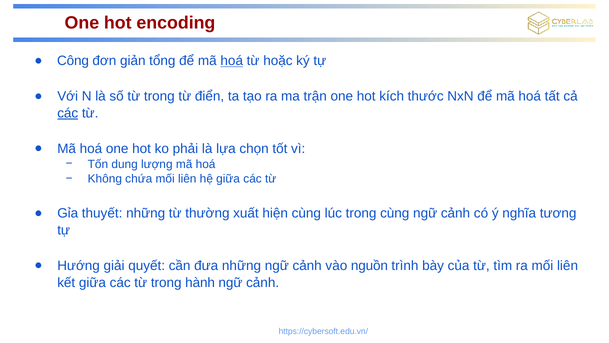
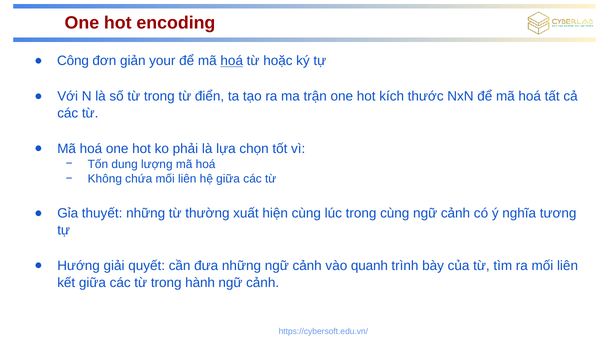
tổng: tổng -> your (162, 61)
các underline: present -> none (68, 113)
nguồn: nguồn -> quanh (369, 265)
